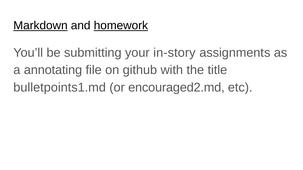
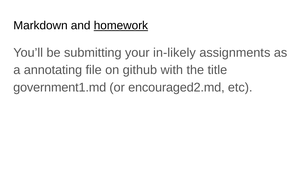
Markdown underline: present -> none (40, 26)
in-story: in-story -> in-likely (174, 53)
bulletpoints1.md: bulletpoints1.md -> government1.md (60, 88)
